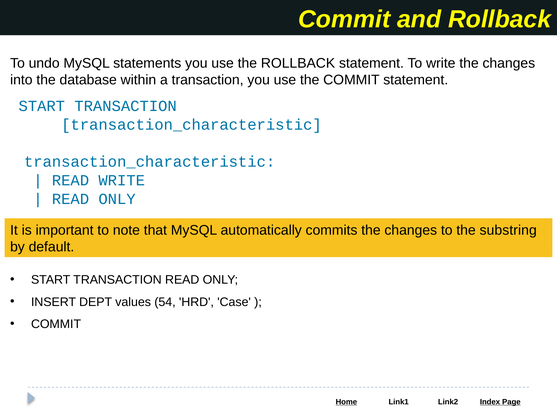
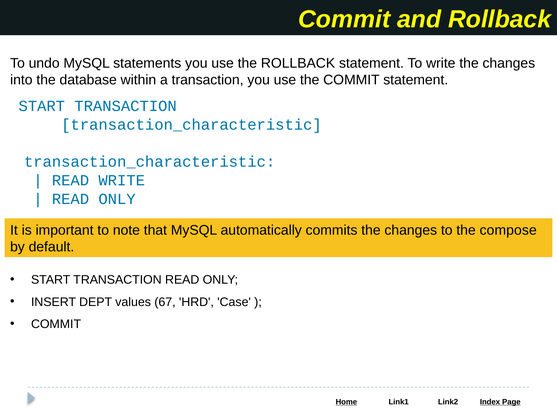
substring: substring -> compose (508, 230)
54: 54 -> 67 (165, 302)
